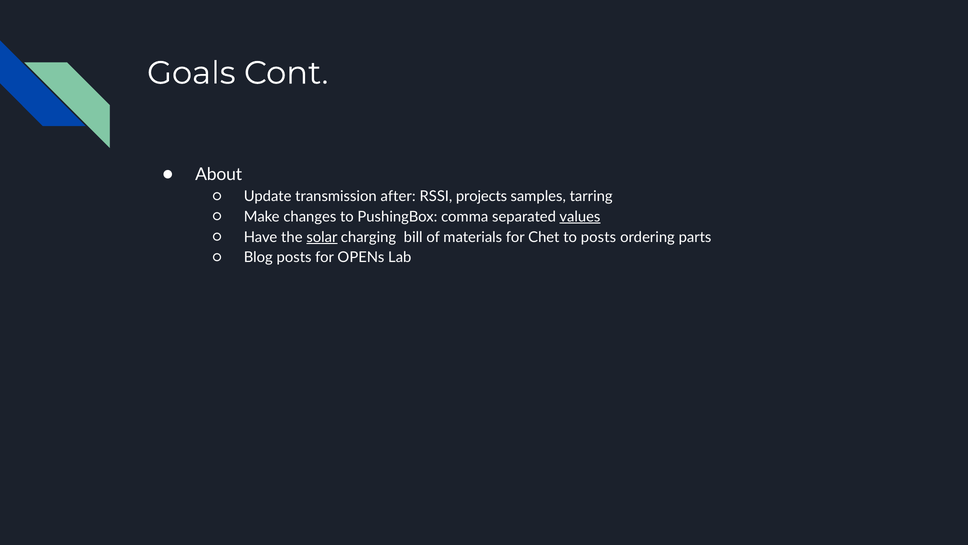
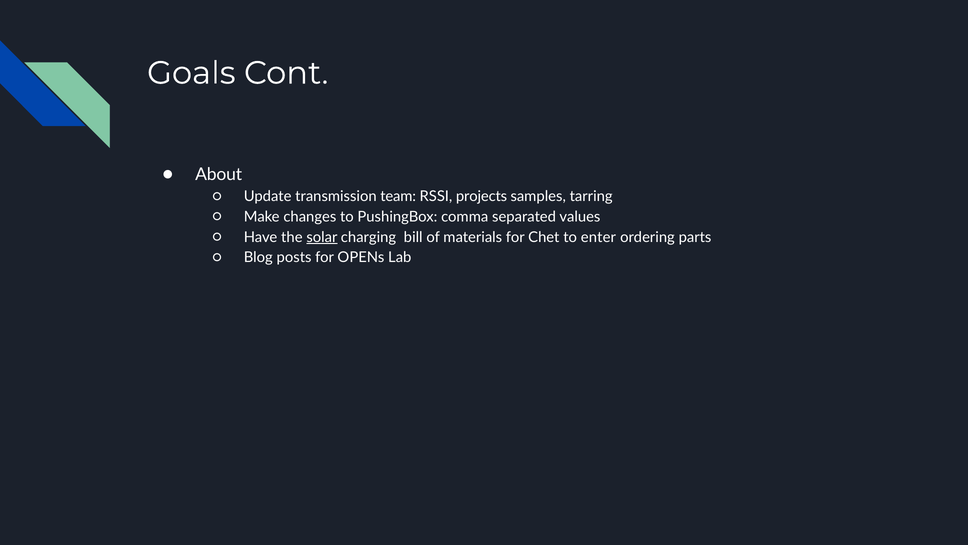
after: after -> team (398, 196)
values underline: present -> none (580, 217)
to posts: posts -> enter (598, 237)
